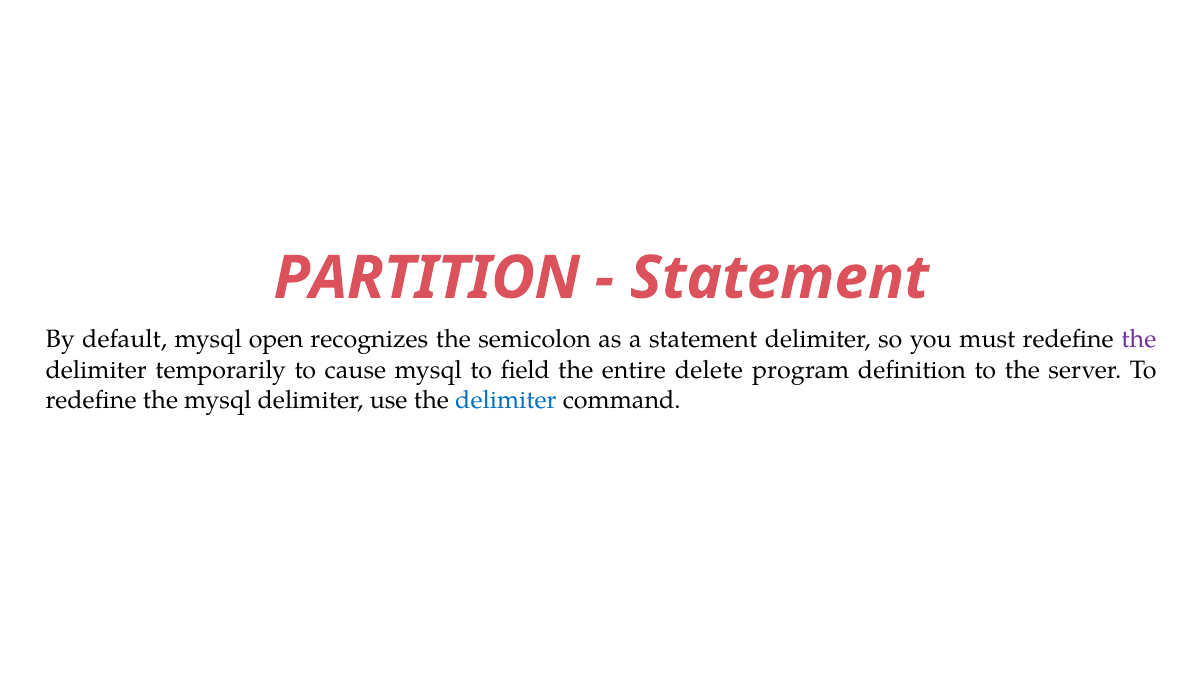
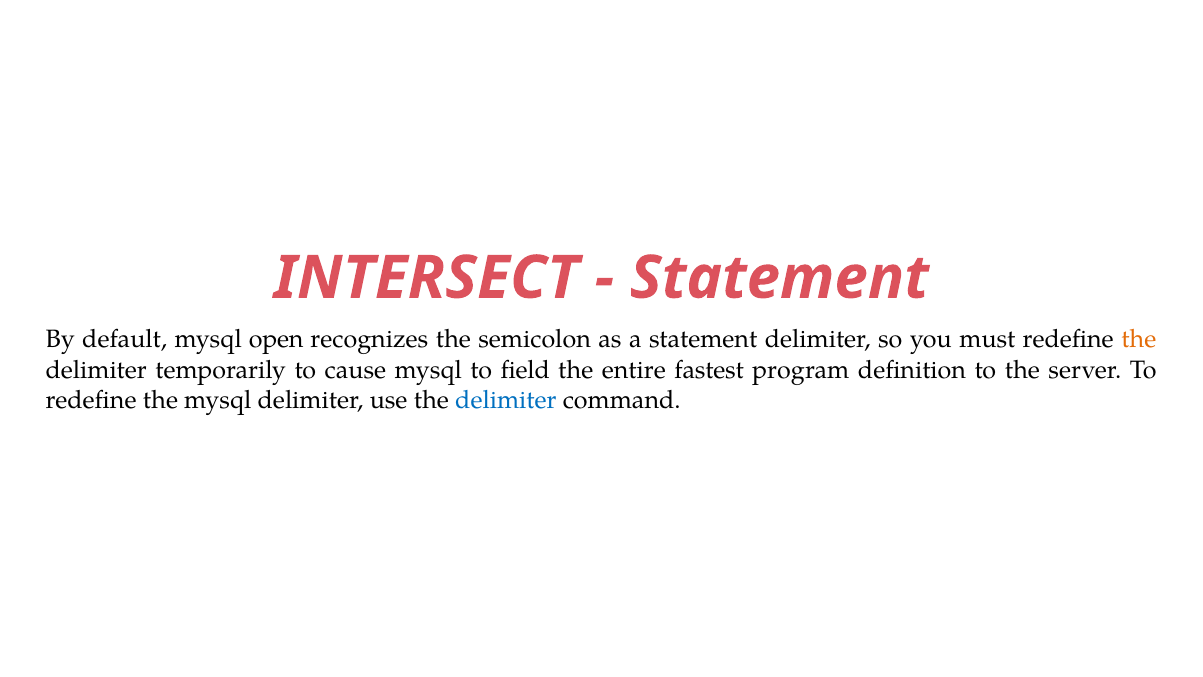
PARTITION: PARTITION -> INTERSECT (426, 278)
the colour: purple -> orange (1139, 340)
delete: delete -> fastest (709, 370)
